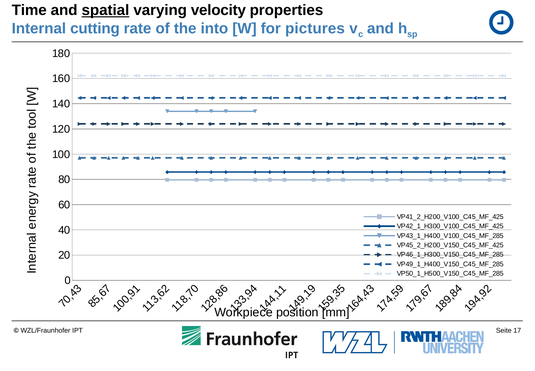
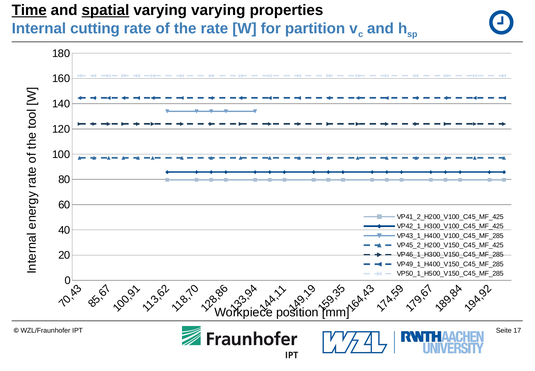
Time underline: none -> present (29, 10)
varying velocity: velocity -> varying (218, 10)
the into: into -> rate (214, 28)
pictures: pictures -> partition (315, 28)
